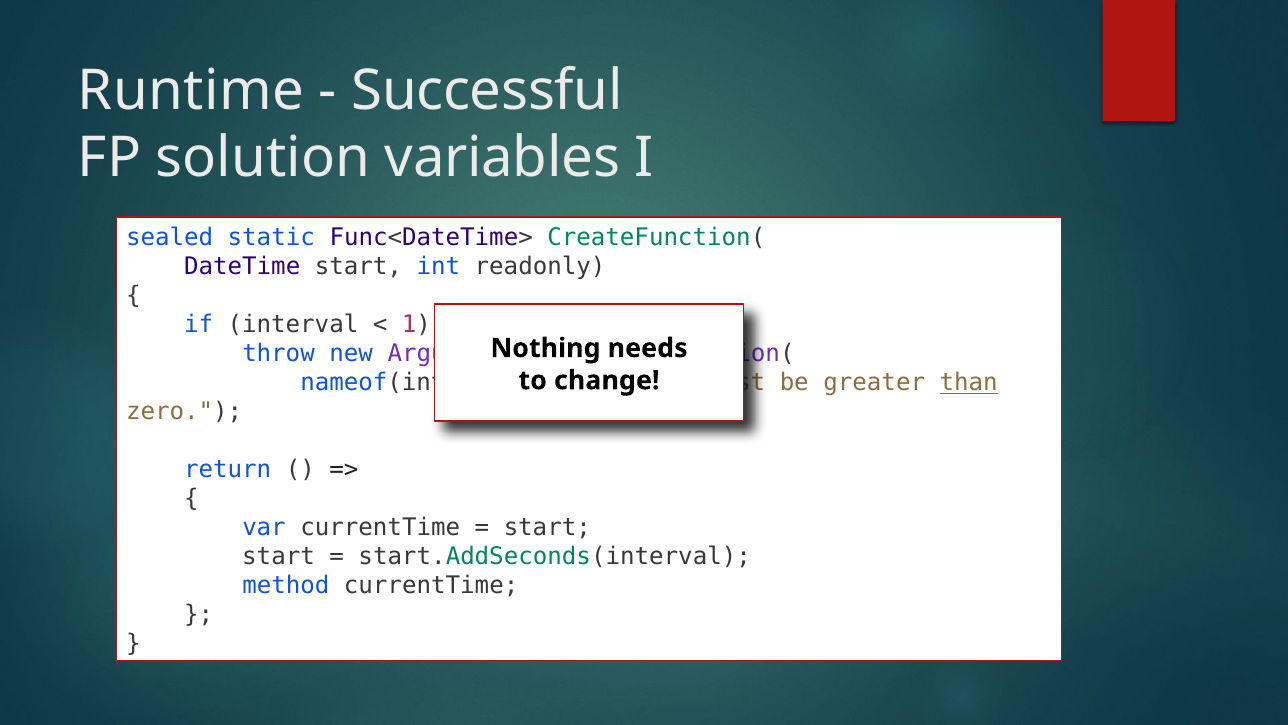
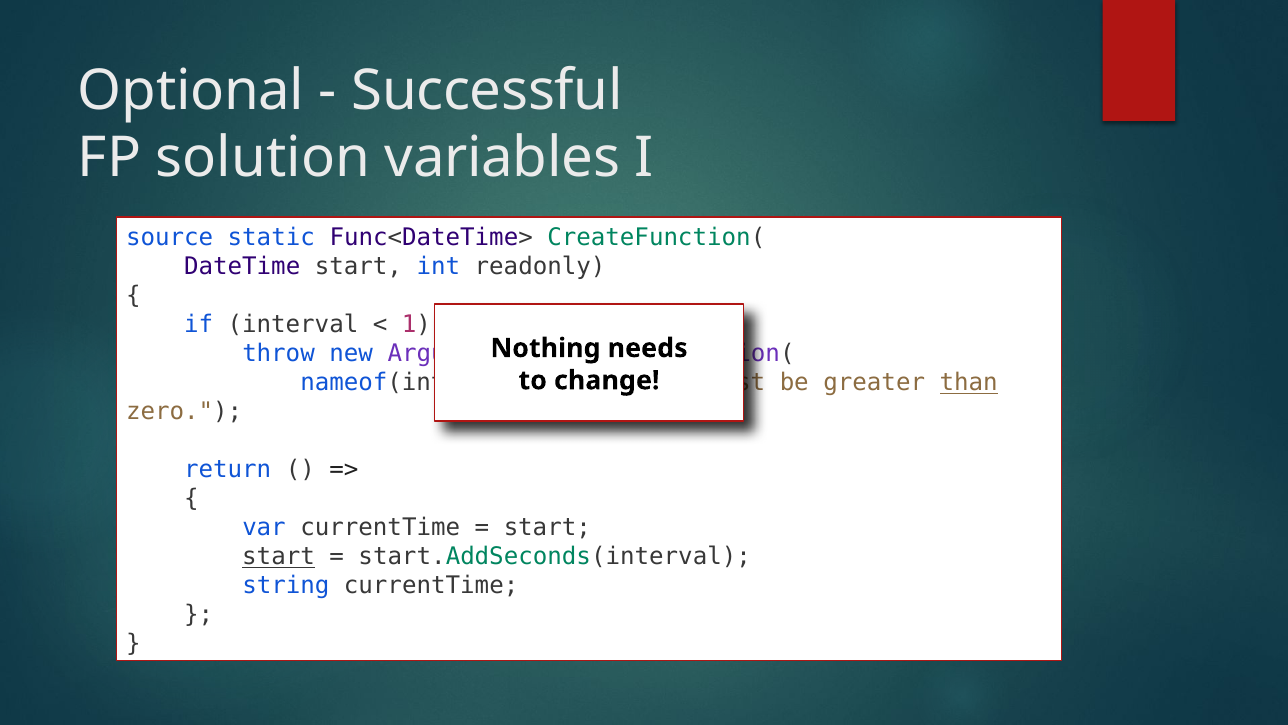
Runtime: Runtime -> Optional (191, 90)
sealed: sealed -> source (170, 238)
start underline: none -> present (279, 557)
method: method -> string (286, 586)
